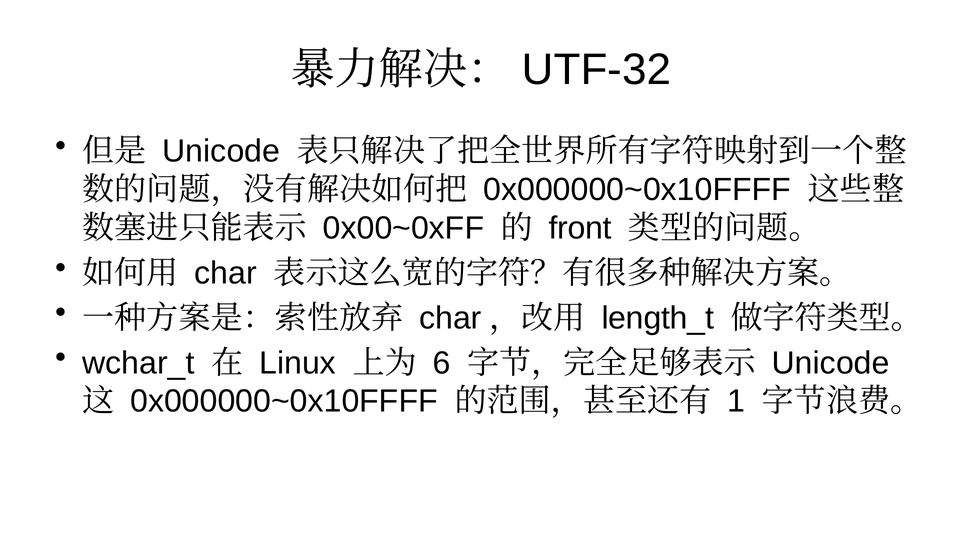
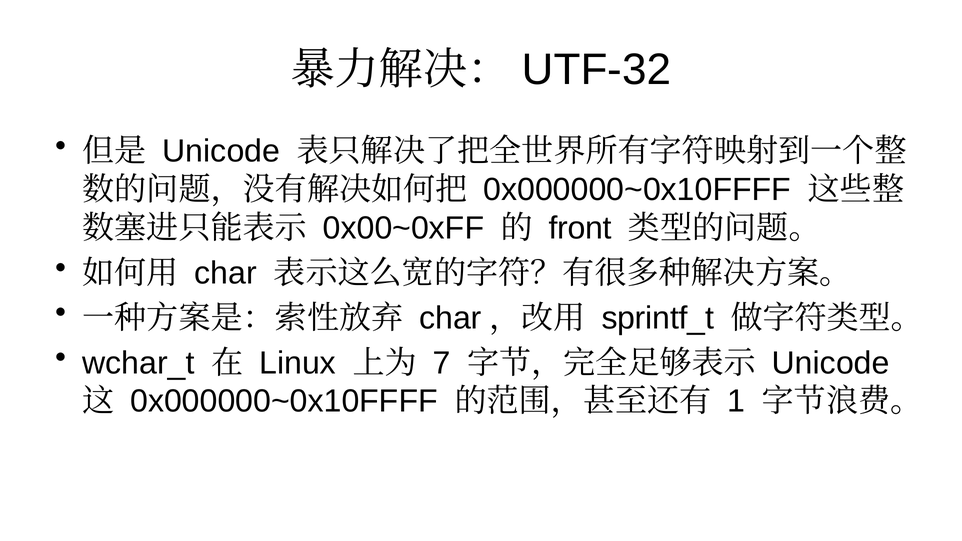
length_t: length_t -> sprintf_t (658, 318)
6: 6 -> 7 (442, 363)
